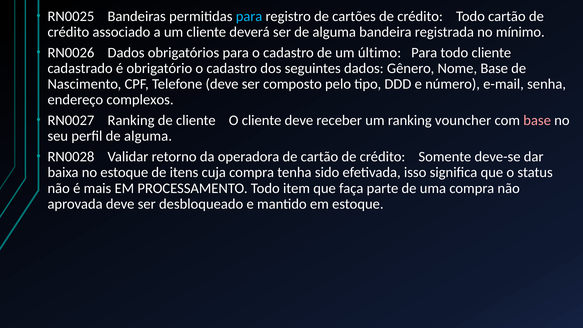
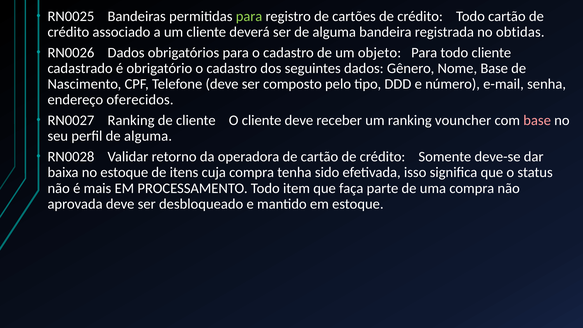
para colour: light blue -> light green (249, 16)
mínimo: mínimo -> obtidas (520, 32)
último: último -> objeto (380, 53)
complexos: complexos -> oferecidos (140, 100)
